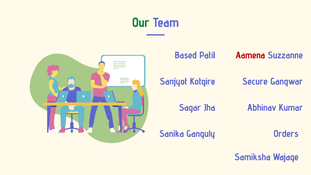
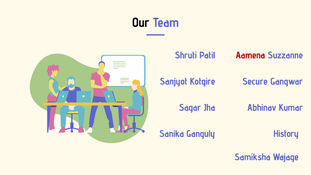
Our colour: green -> black (141, 23)
Based: Based -> Shruti (186, 55)
Orders: Orders -> History (286, 134)
